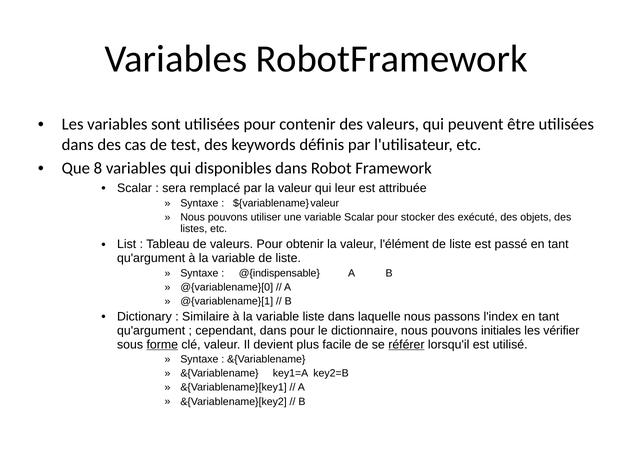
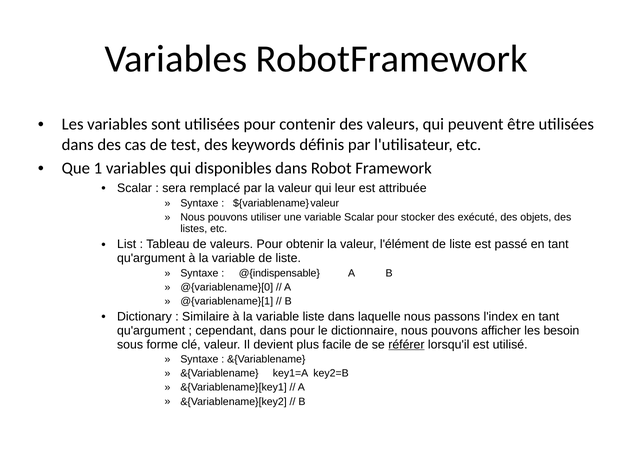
8: 8 -> 1 (98, 168)
initiales: initiales -> afficher (501, 330)
vérifier: vérifier -> besoin (561, 330)
forme underline: present -> none (162, 344)
